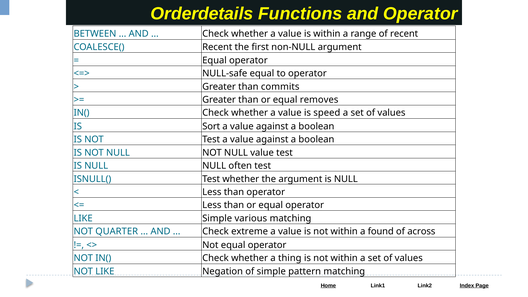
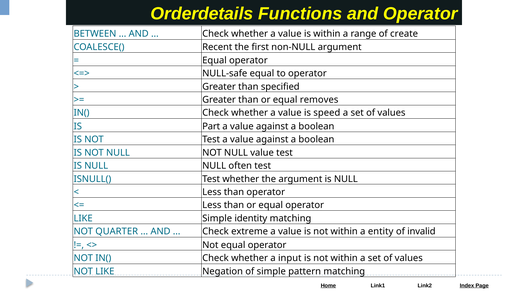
of recent: recent -> create (404, 34)
commits: commits -> specified (280, 87)
Sort: Sort -> Part (211, 126)
various: various -> identity (251, 218)
found: found -> entity (381, 232)
across: across -> invalid (421, 232)
thing: thing -> input (290, 258)
